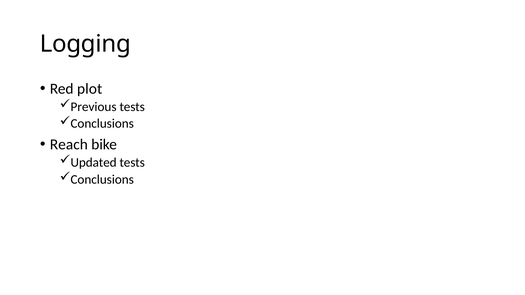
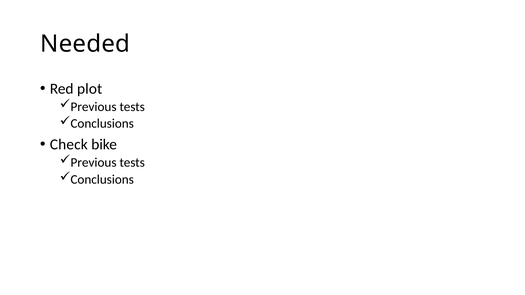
Logging: Logging -> Needed (85, 44)
Reach: Reach -> Check (69, 145)
Updated: Updated -> Previous (94, 163)
